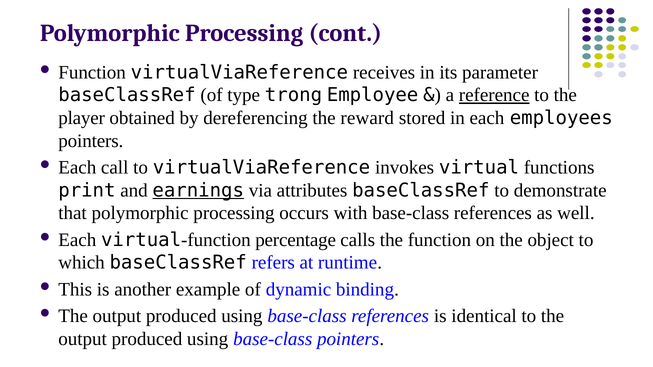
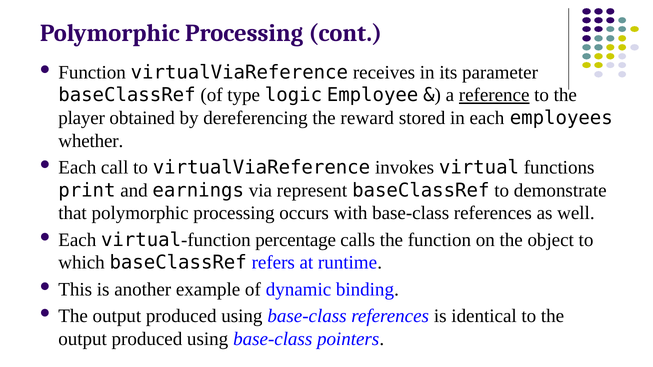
trong: trong -> logic (293, 95)
pointers: pointers -> whether (91, 141)
earnings underline: present -> none (198, 190)
attributes: attributes -> represent (312, 190)
